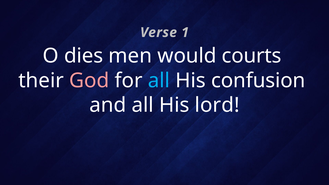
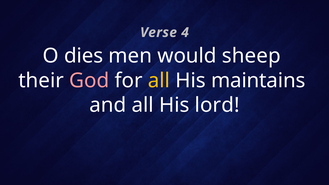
1: 1 -> 4 (185, 32)
courts: courts -> sheep (251, 56)
all colour: light blue -> yellow (159, 81)
confusion: confusion -> maintains (258, 81)
